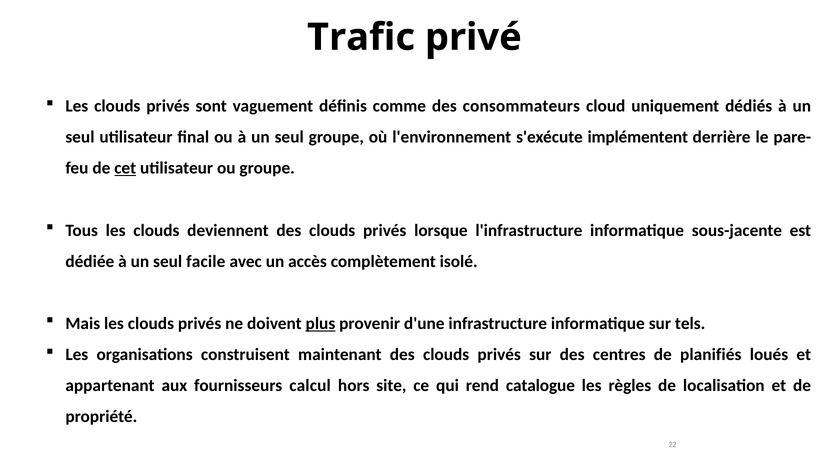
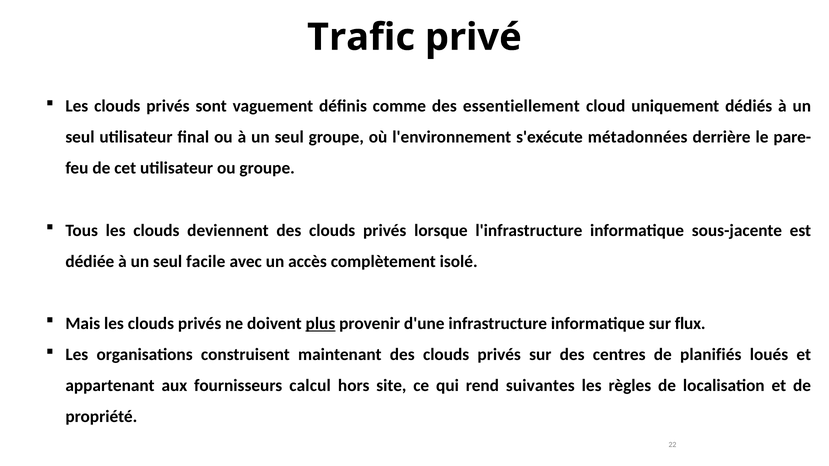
consommateurs: consommateurs -> essentiellement (521, 106)
implémentent: implémentent -> métadonnées (638, 137)
cet underline: present -> none (125, 168)
tels: tels -> flux (690, 324)
catalogue: catalogue -> suivantes (540, 386)
